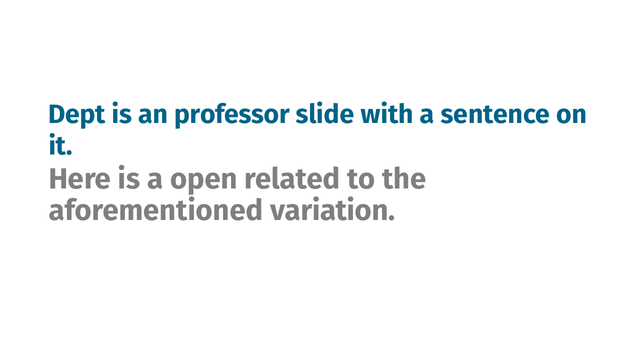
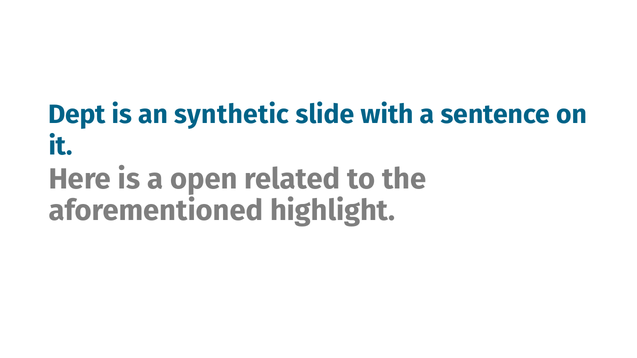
professor: professor -> synthetic (232, 115)
variation: variation -> highlight (333, 211)
